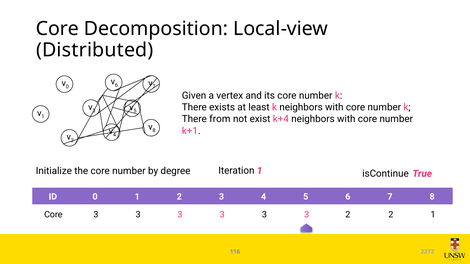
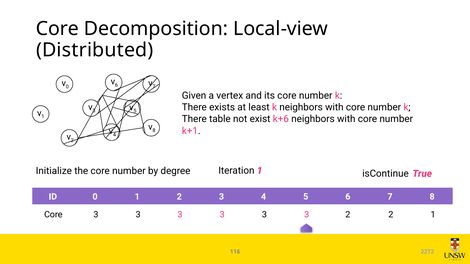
from: from -> table (220, 119)
k+4: k+4 -> k+6 (281, 119)
